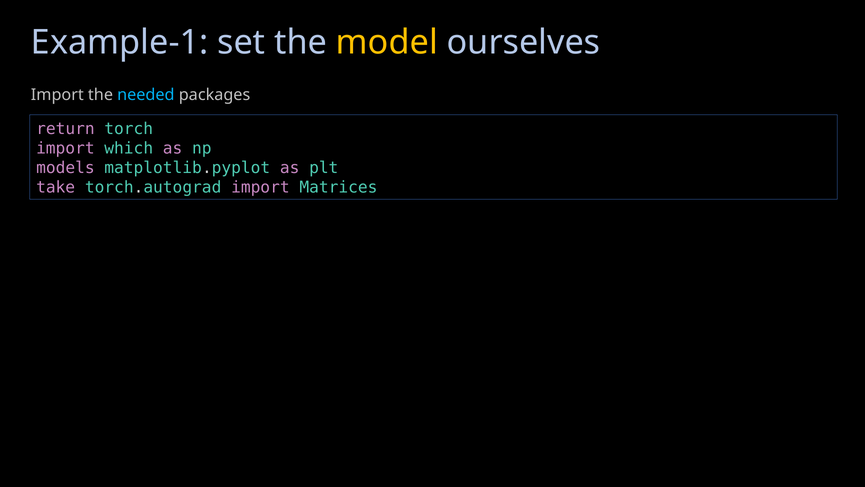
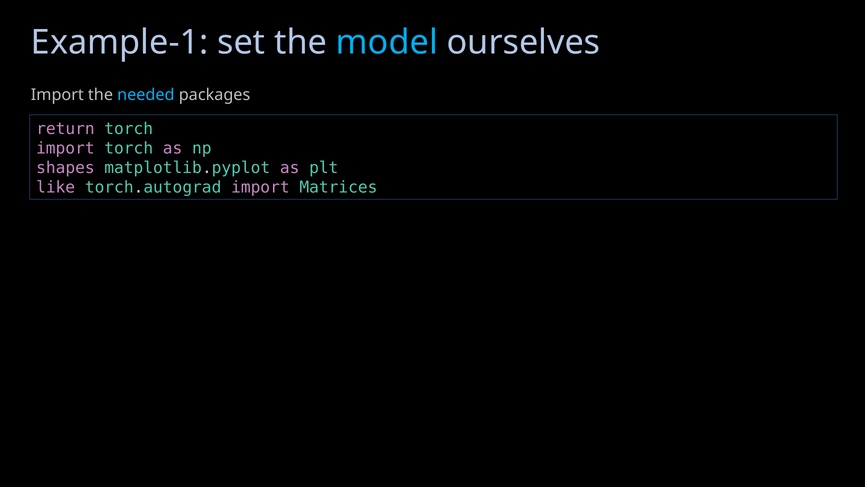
model colour: yellow -> light blue (387, 42)
import which: which -> torch (129, 148)
models: models -> shapes (65, 168)
take: take -> like (56, 187)
